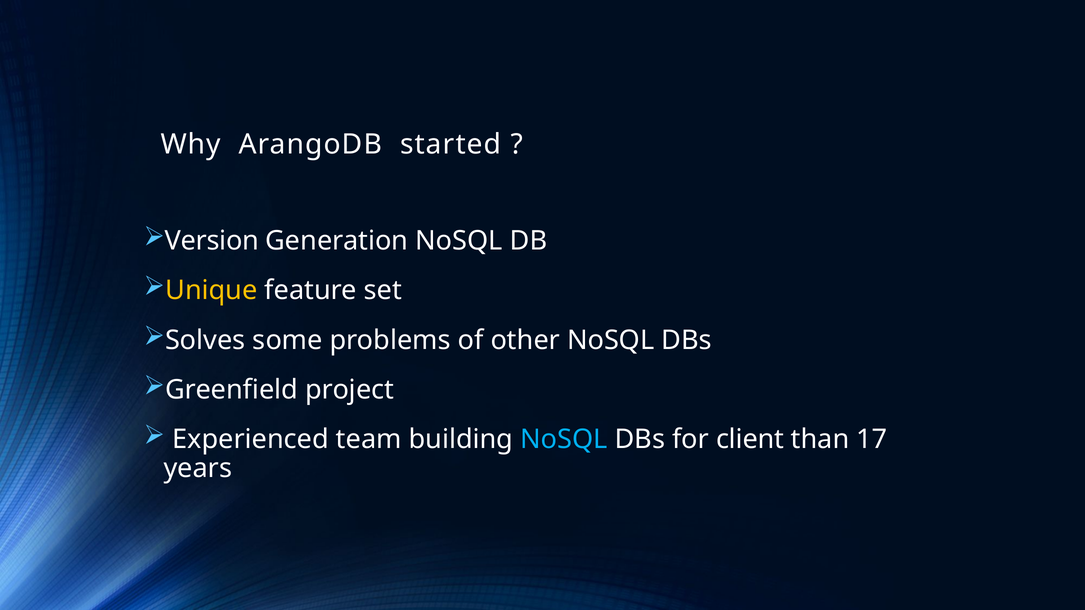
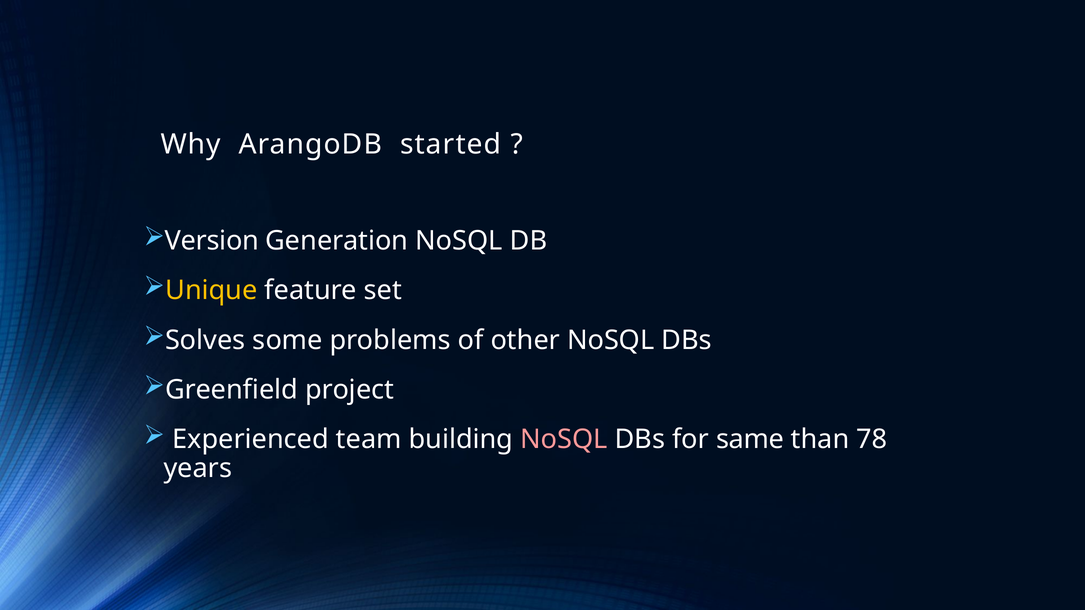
NoSQL colour: light blue -> pink (564, 440)
client: client -> same (750, 440)
17: 17 -> 78 (872, 440)
